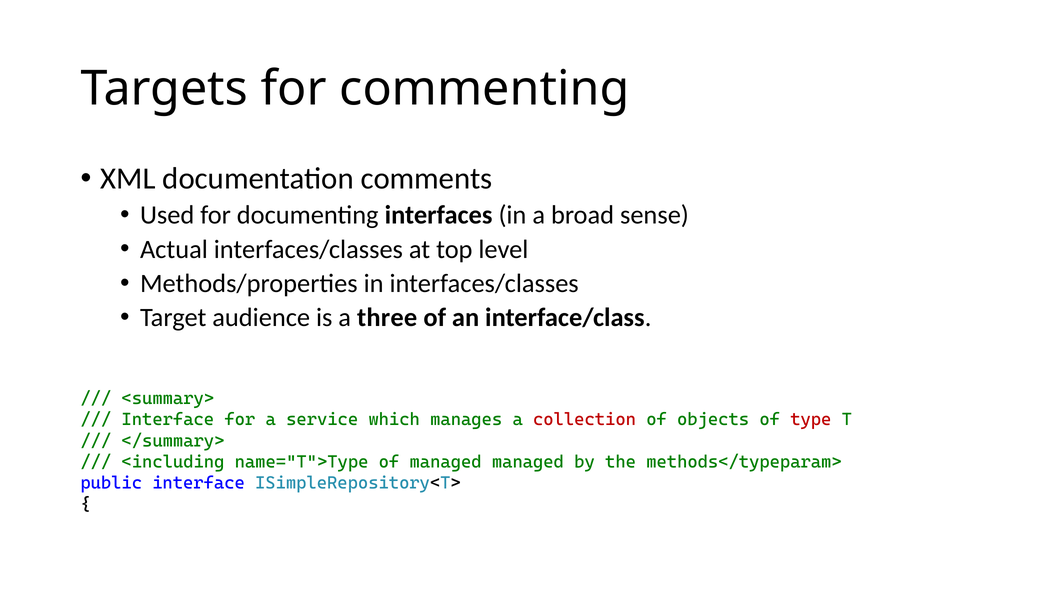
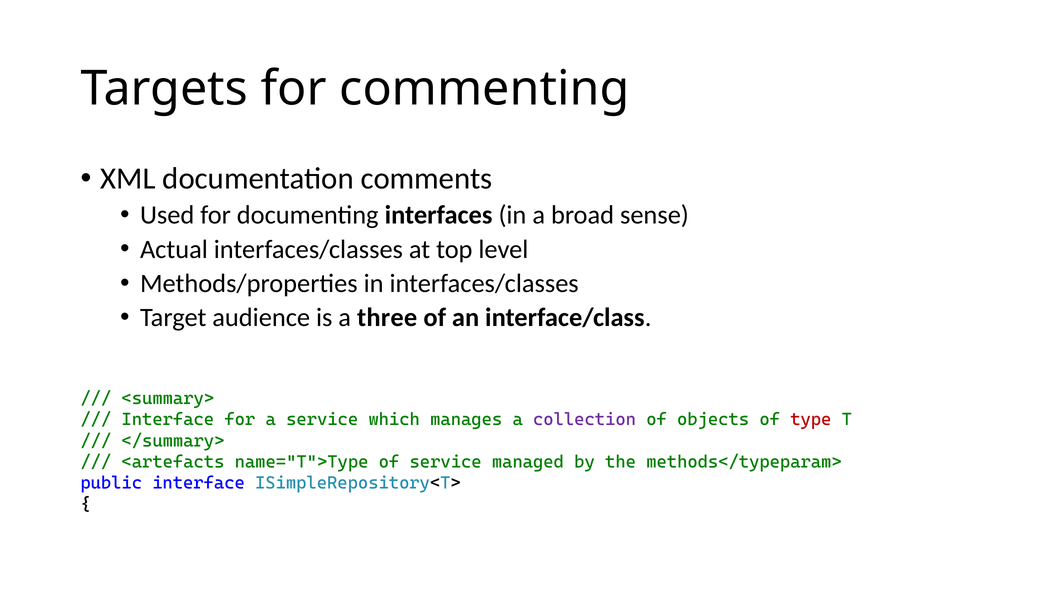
collection colour: red -> purple (585, 419)
<including: <including -> <artefacts (173, 462)
of managed: managed -> service (446, 462)
